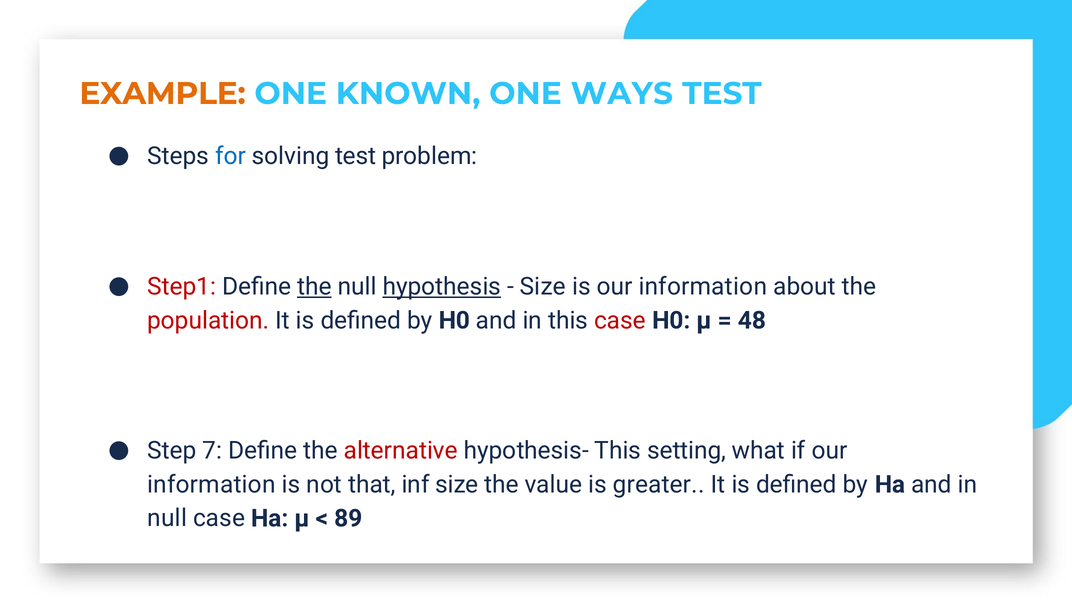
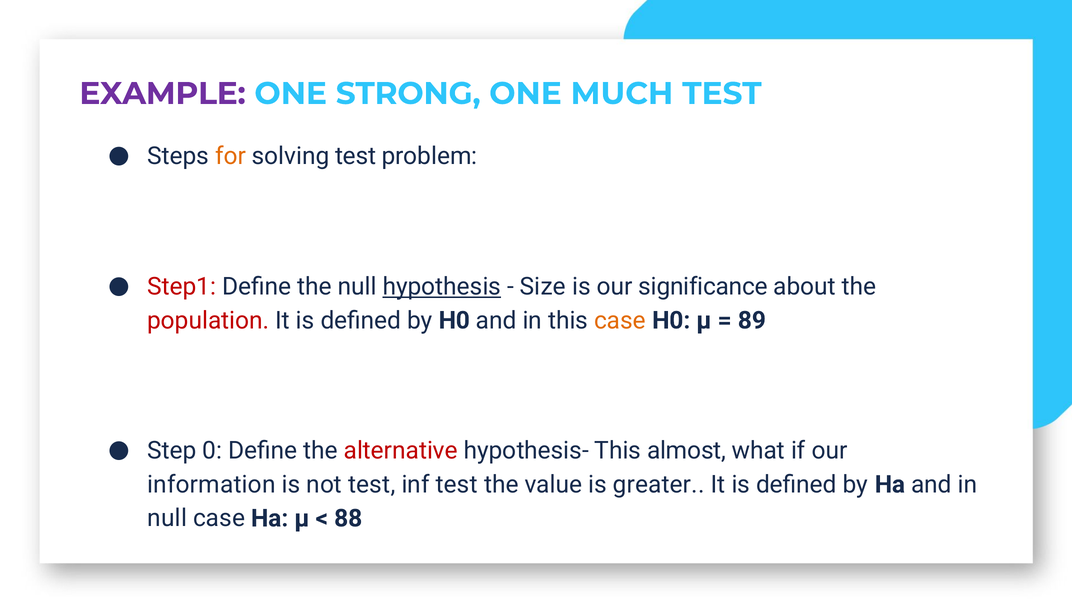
EXAMPLE colour: orange -> purple (163, 94)
KNOWN: KNOWN -> STRONG (408, 94)
WAYS: WAYS -> MUCH (622, 94)
for colour: blue -> orange (230, 156)
the underline: present -> none (314, 287)
is our information: information -> significance (703, 287)
case colour: red -> orange (620, 320)
48: 48 -> 89 (752, 320)
7: 7 -> 0 (212, 451)
setting: setting -> almost (687, 451)
not that: that -> test (372, 485)
inf size: size -> test (457, 485)
89: 89 -> 88 (348, 518)
